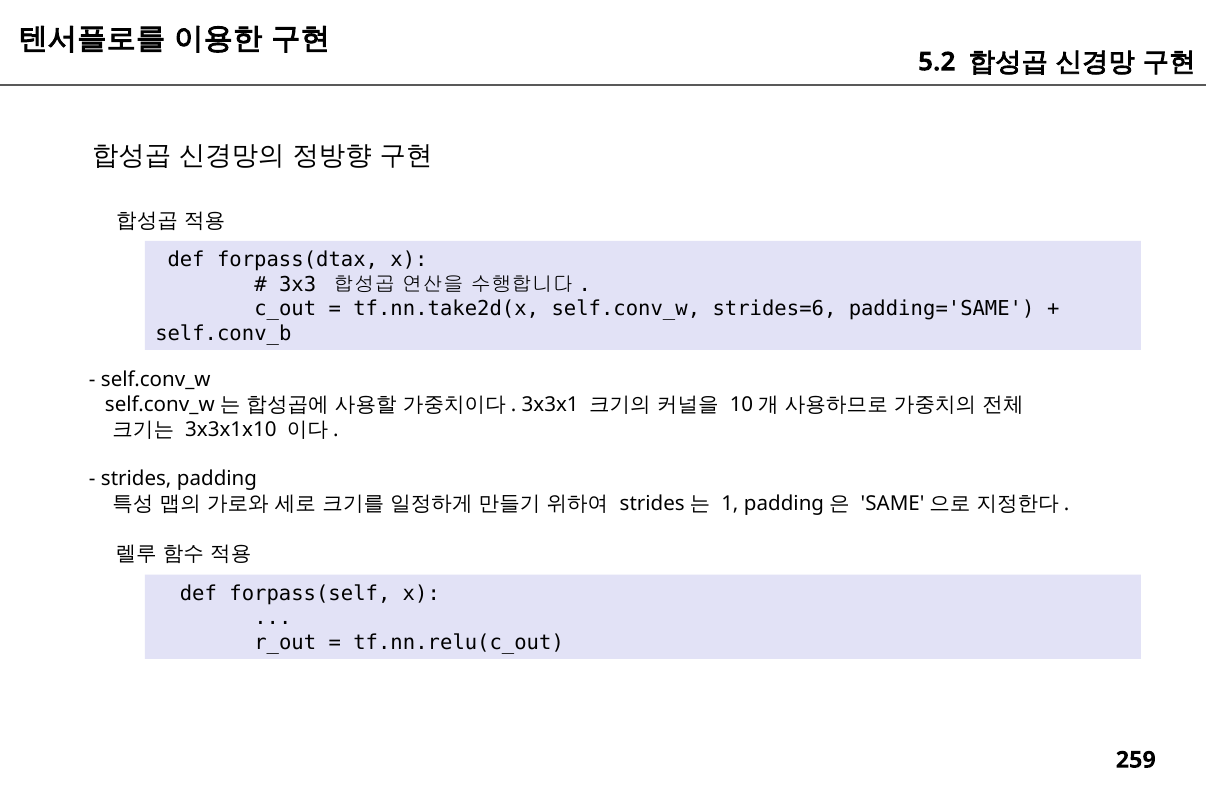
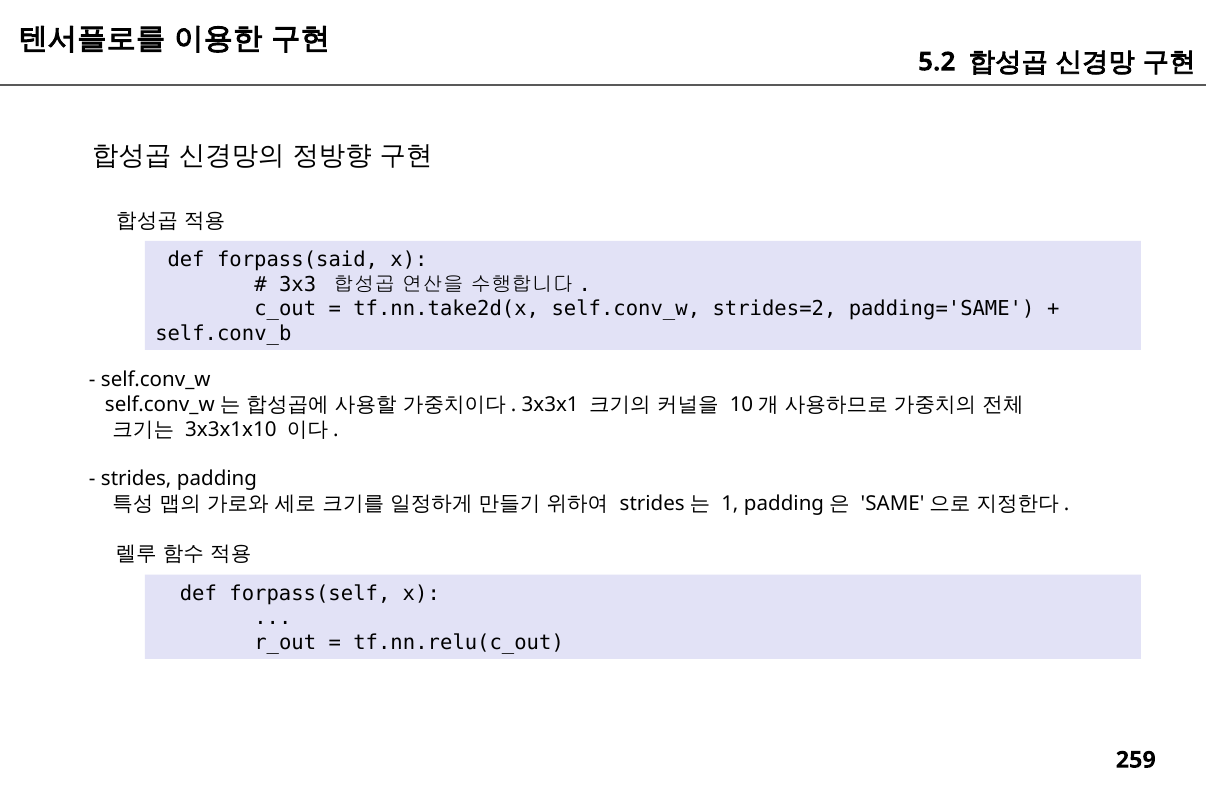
forpass(dtax: forpass(dtax -> forpass(said (298, 260)
strides=6: strides=6 -> strides=2 (774, 309)
